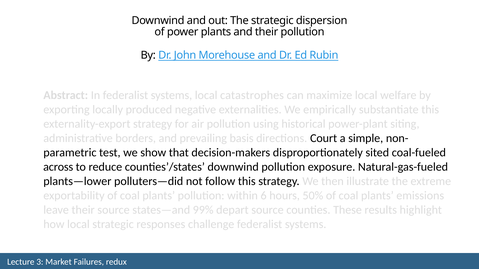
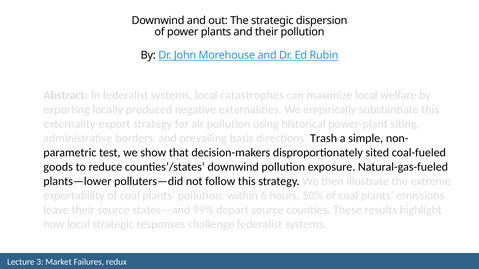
Court: Court -> Trash (324, 139)
across: across -> goods (58, 167)
